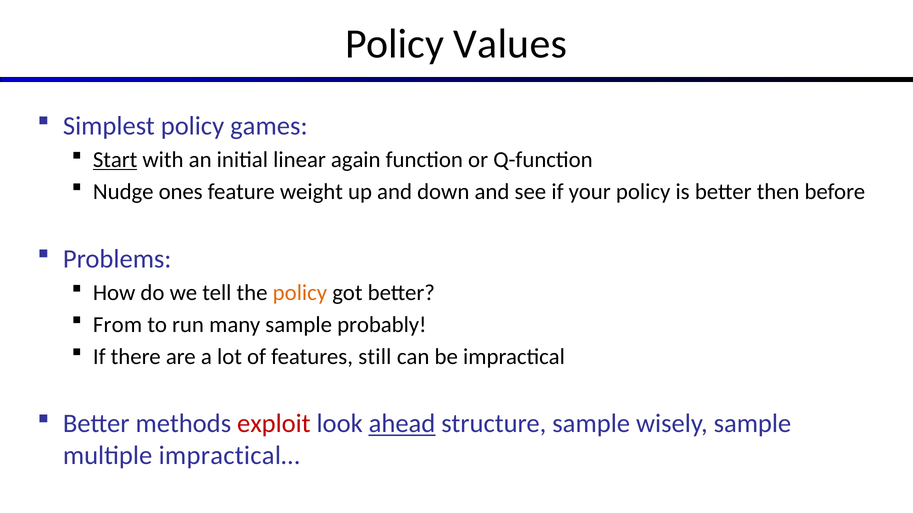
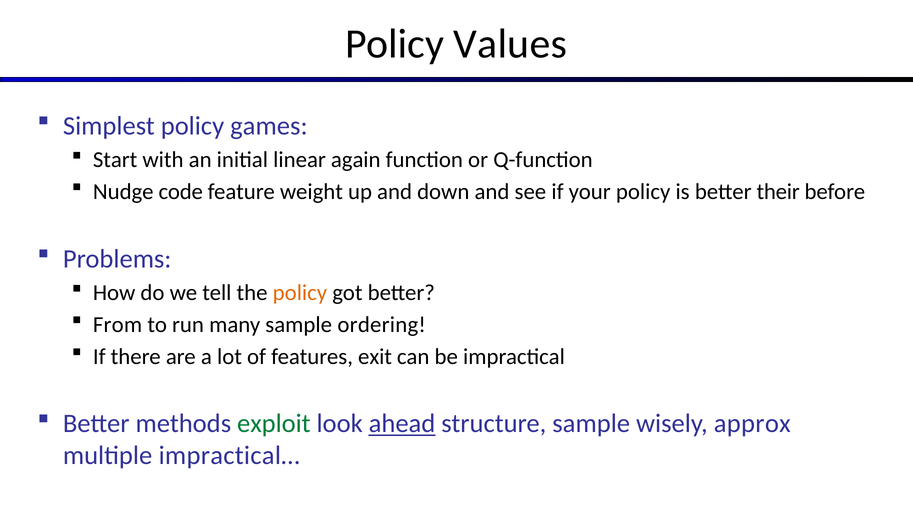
Start underline: present -> none (115, 160)
ones: ones -> code (181, 192)
then: then -> their (778, 192)
probably: probably -> ordering (382, 325)
still: still -> exit (375, 357)
exploit colour: red -> green (274, 424)
wisely sample: sample -> approx (752, 424)
